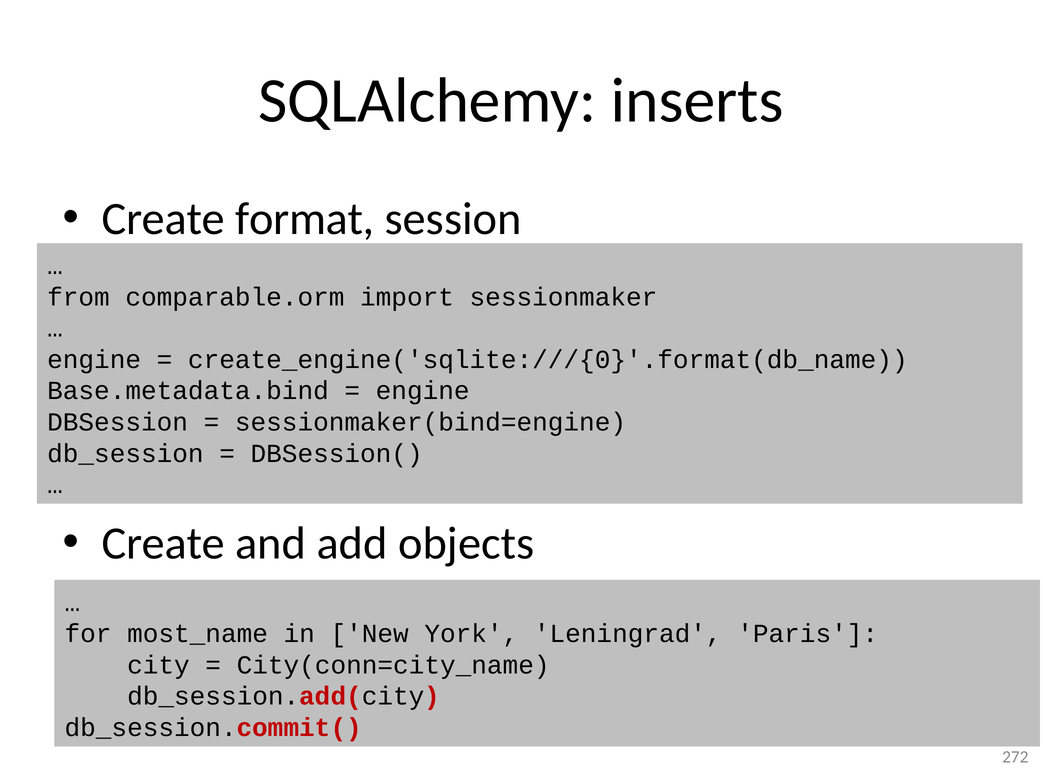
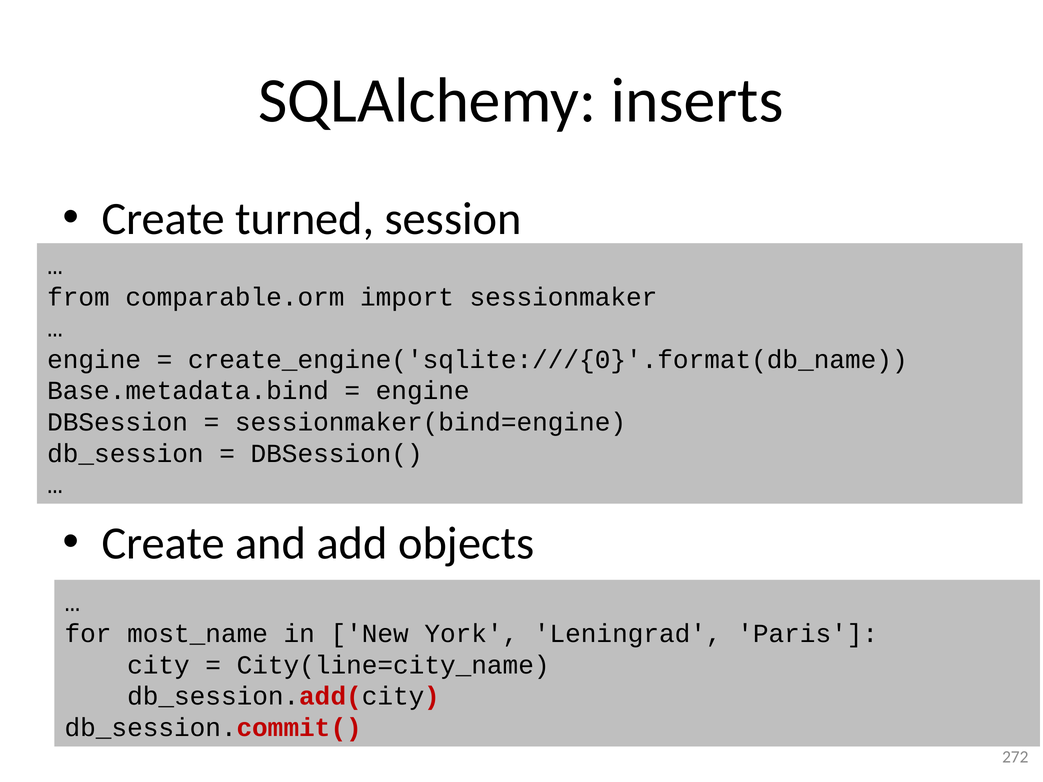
format: format -> turned (305, 219)
City(conn=city_name: City(conn=city_name -> City(line=city_name (393, 665)
